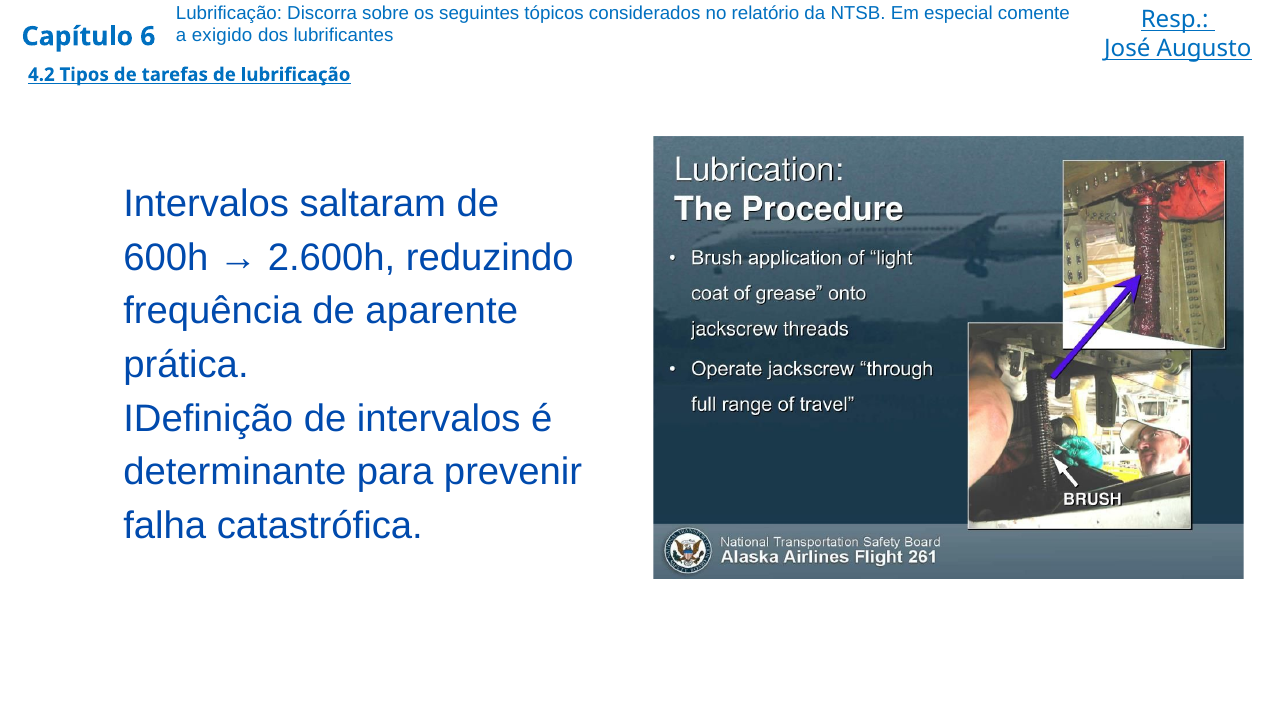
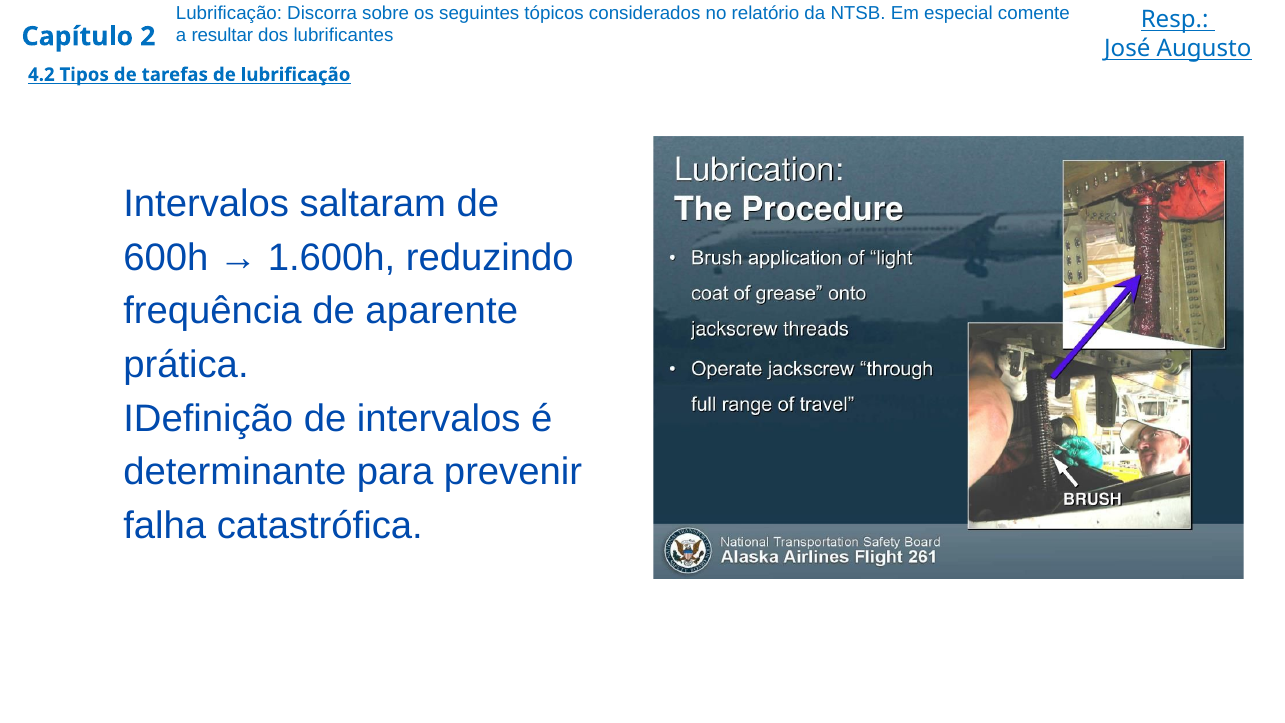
exigido: exigido -> resultar (222, 36)
6: 6 -> 2 (148, 36)
2.600h: 2.600h -> 1.600h (332, 258)
